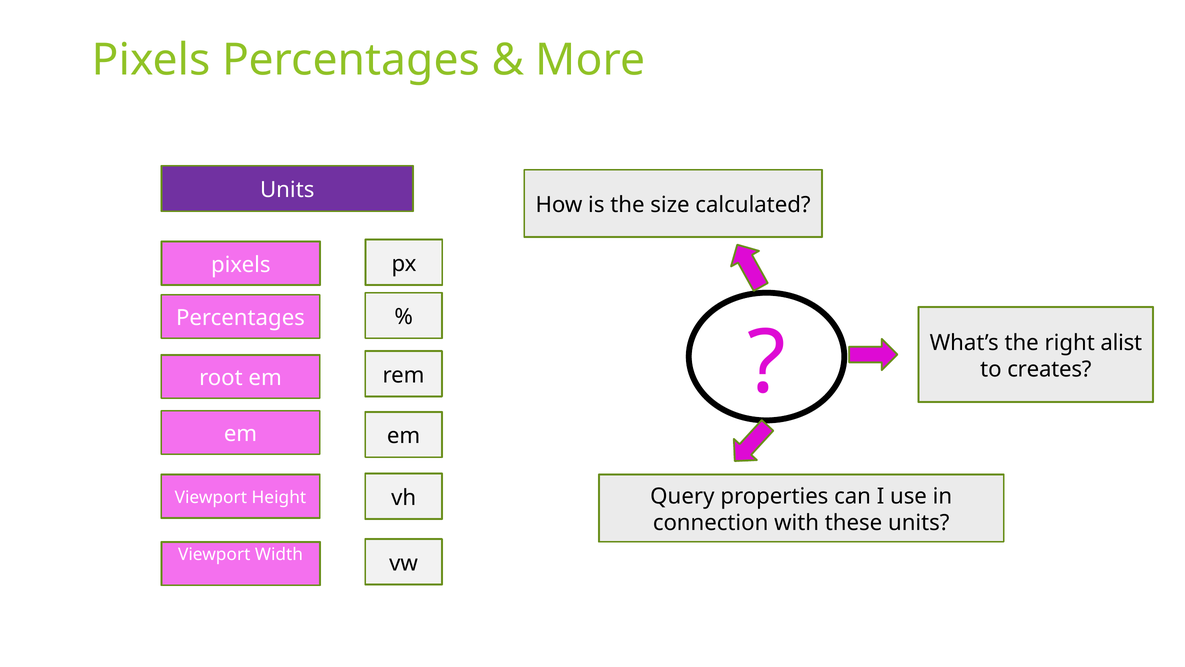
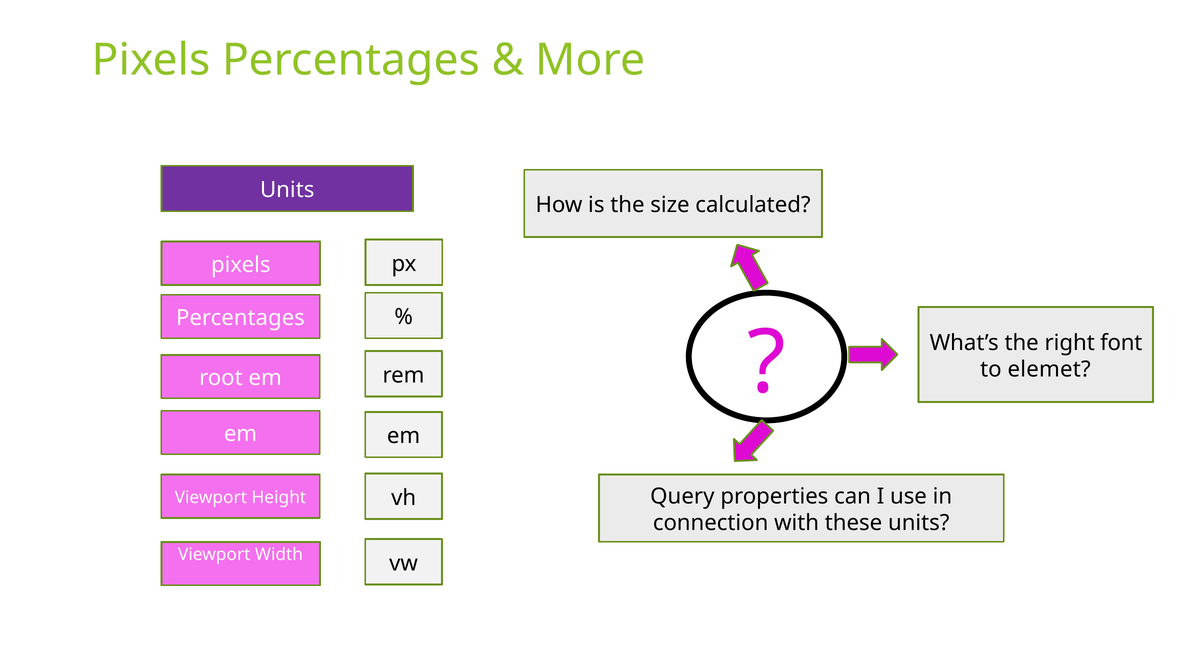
alist: alist -> font (1121, 342)
creates: creates -> elemet (1049, 369)
